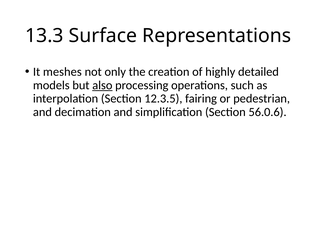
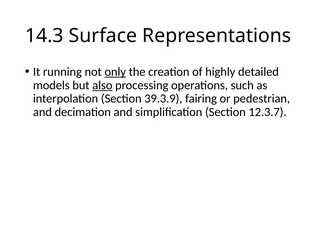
13.3: 13.3 -> 14.3 (44, 36)
meshes: meshes -> running (62, 72)
only underline: none -> present (115, 72)
12.3.5: 12.3.5 -> 39.3.9 (163, 98)
56.0.6: 56.0.6 -> 12.3.7 (268, 112)
